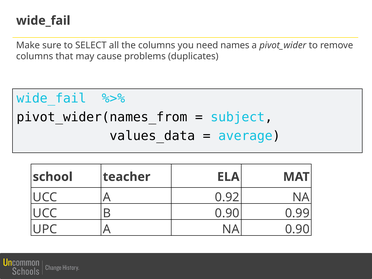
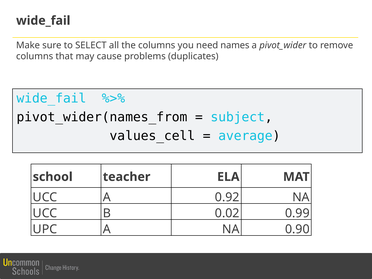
values_data: values_data -> values_cell (152, 136)
B 0.90: 0.90 -> 0.02 (227, 213)
